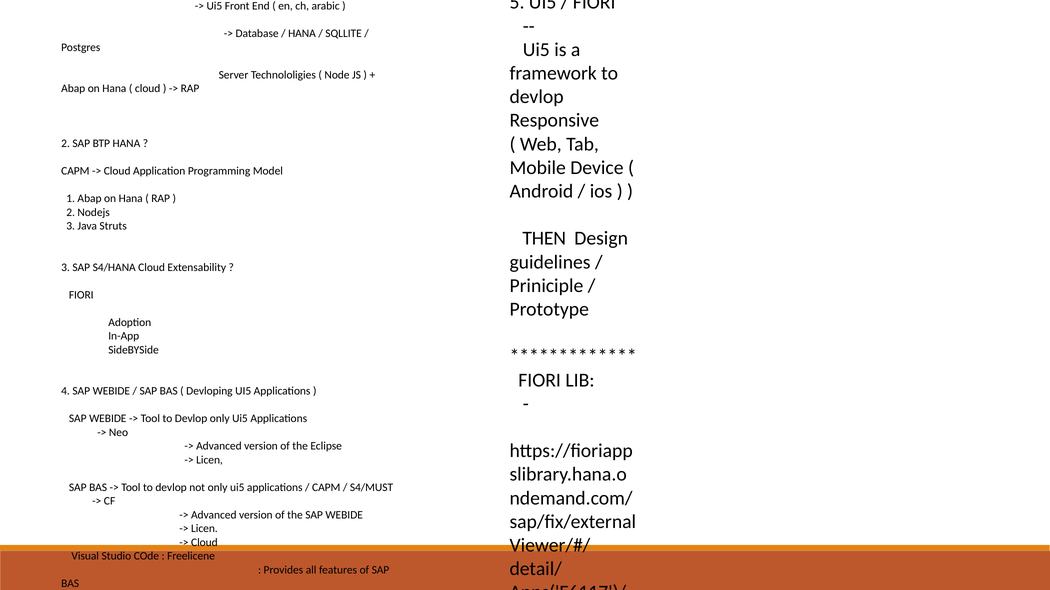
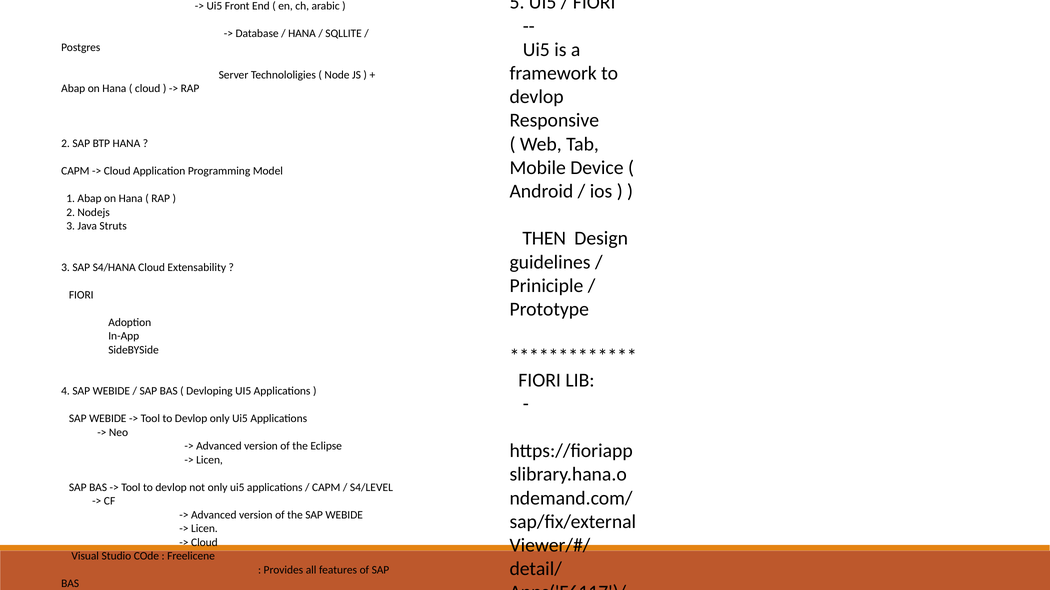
S4/MUST: S4/MUST -> S4/LEVEL (371, 488)
